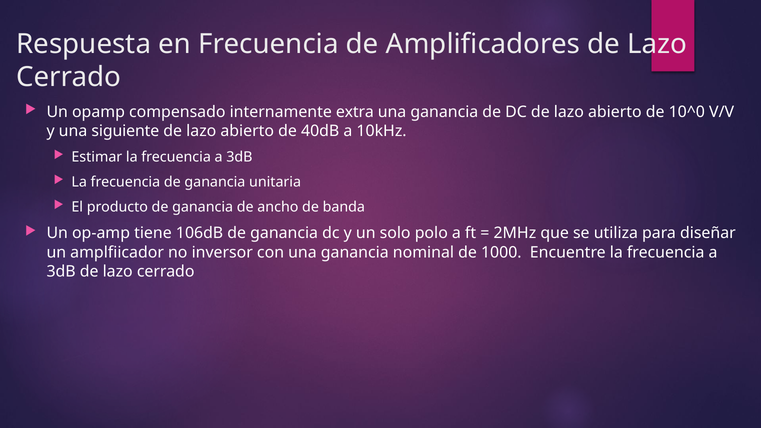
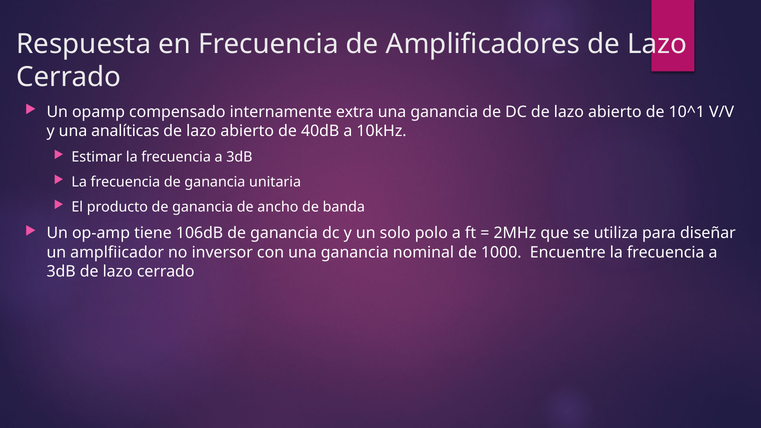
10^0: 10^0 -> 10^1 (687, 112)
siguiente: siguiente -> analíticas (125, 131)
